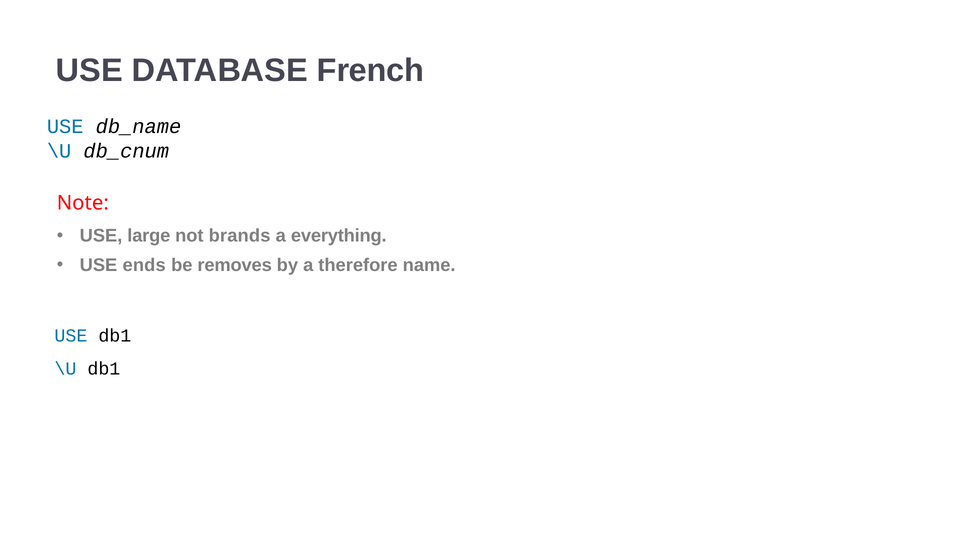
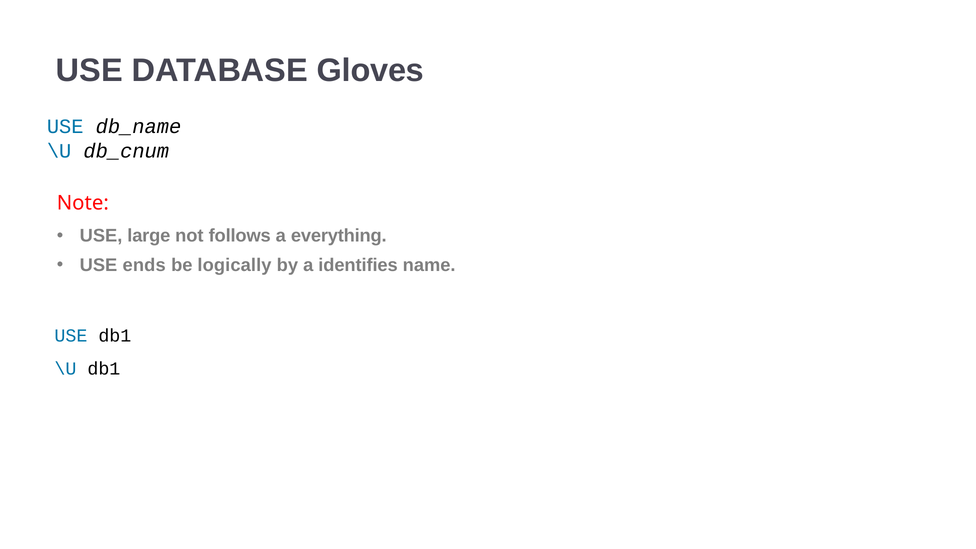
French: French -> Gloves (370, 71)
brands: brands -> follows (240, 236)
removes: removes -> logically (235, 265)
therefore: therefore -> identifies (358, 265)
